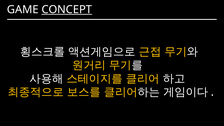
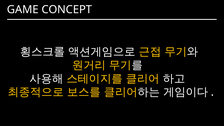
CONCEPT underline: present -> none (67, 10)
